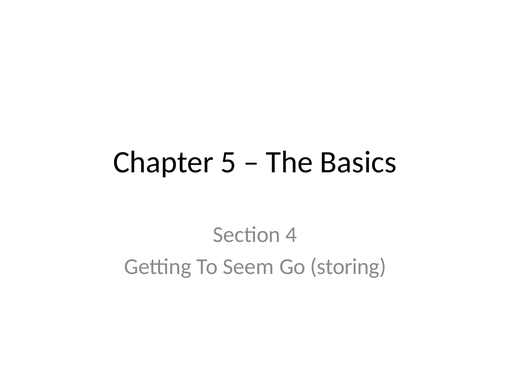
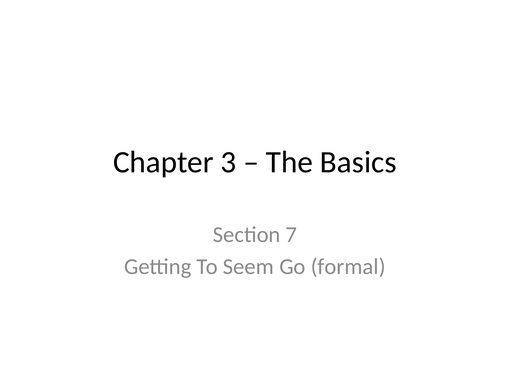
5: 5 -> 3 (229, 162)
4: 4 -> 7 (291, 234)
storing: storing -> formal (348, 266)
